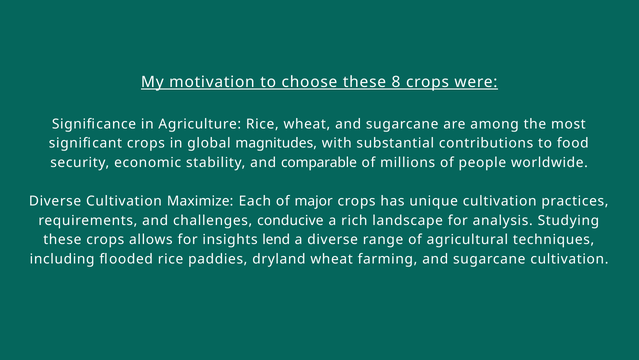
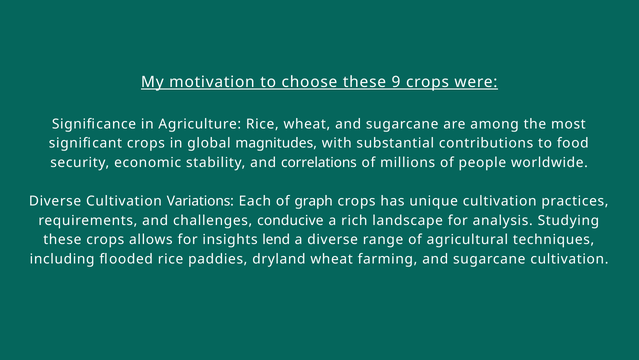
8: 8 -> 9 (396, 82)
comparable: comparable -> correlations (319, 162)
Maximize: Maximize -> Variations (200, 201)
major: major -> graph (314, 201)
